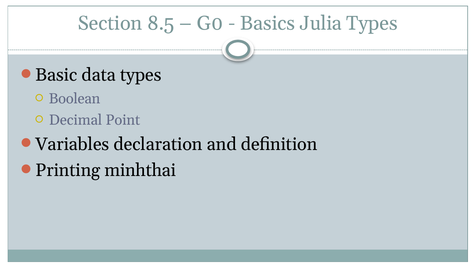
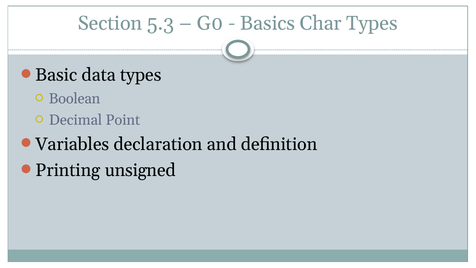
8.5: 8.5 -> 5.3 (161, 23)
Julia: Julia -> Char (321, 23)
minhthai: minhthai -> unsigned (140, 170)
